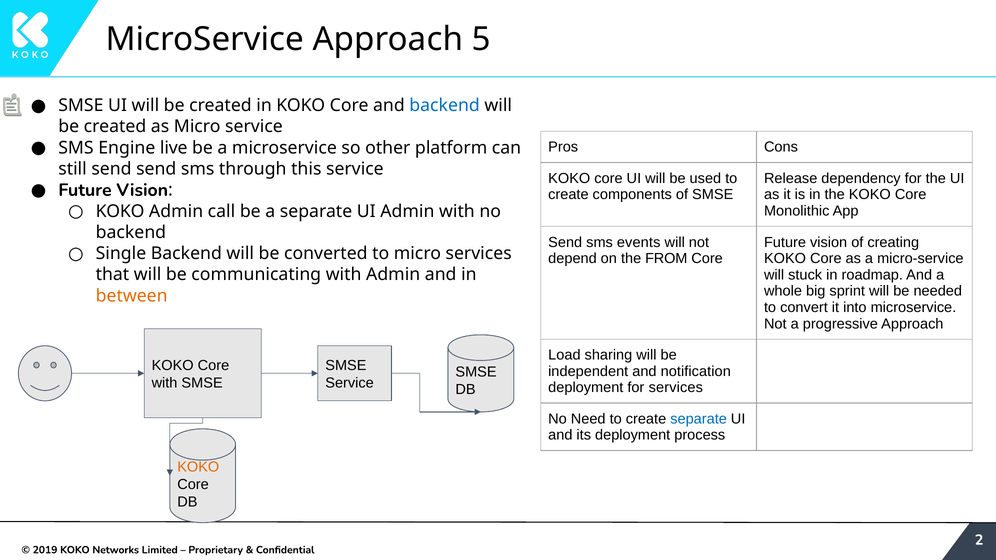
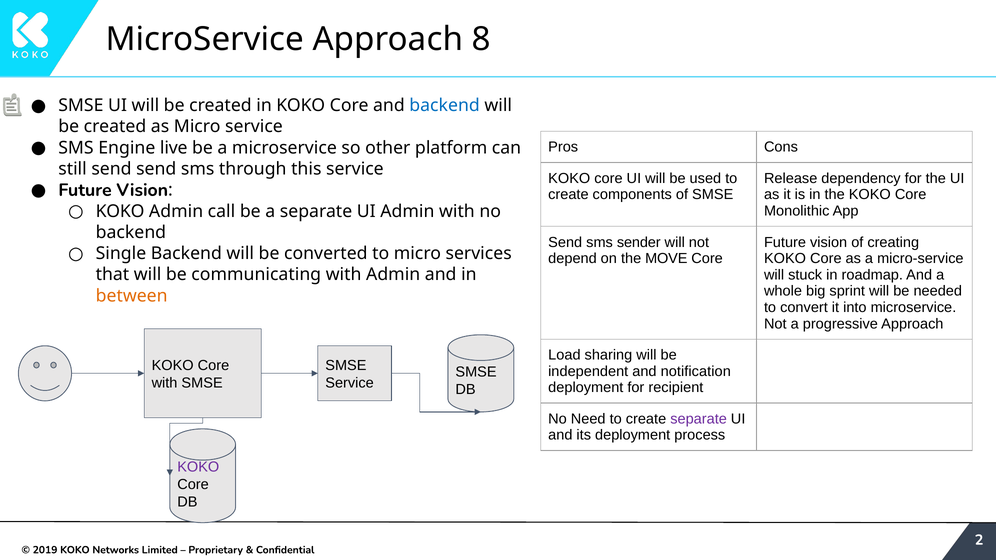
5: 5 -> 8 (481, 39)
events: events -> sender (639, 242)
FROM: FROM -> MOVE (666, 259)
for services: services -> recipient (676, 388)
separate colour: blue -> purple (699, 419)
KOKO colour: orange -> purple (198, 467)
